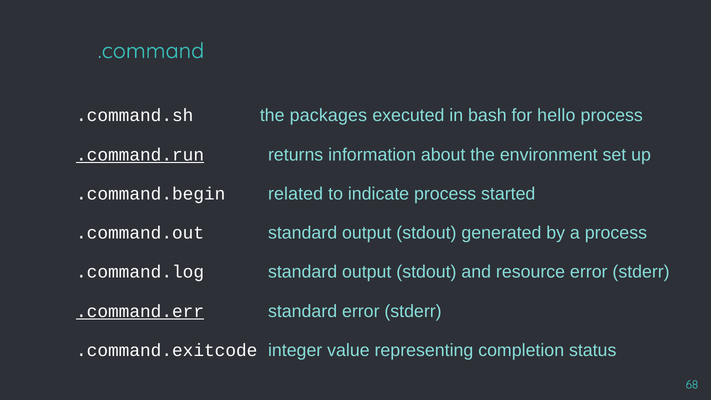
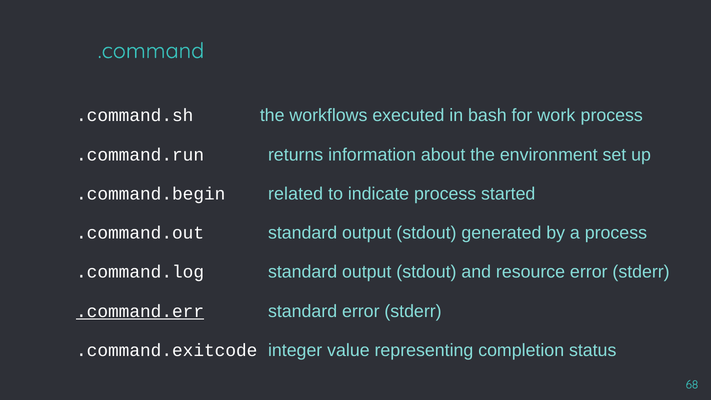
packages: packages -> workflows (328, 116)
hello: hello -> work (556, 116)
.command.run underline: present -> none (140, 155)
